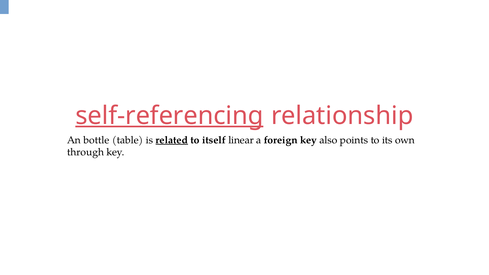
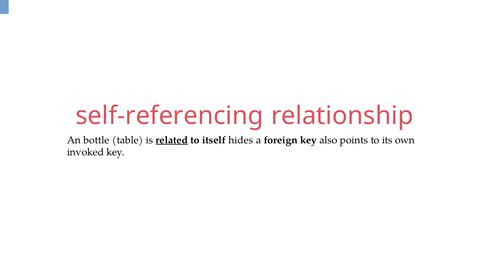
self-referencing underline: present -> none (169, 116)
linear: linear -> hides (241, 140)
through: through -> invoked (86, 152)
